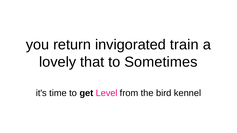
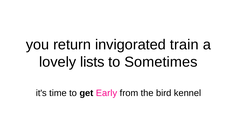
that: that -> lists (92, 62)
Level: Level -> Early (107, 93)
